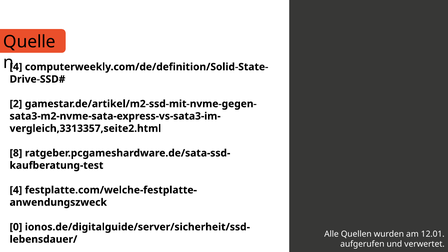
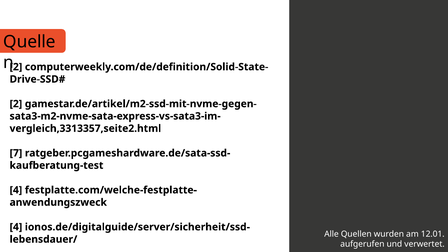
4: 4 -> 2 (16, 67)
8: 8 -> 7 (16, 153)
0: 0 -> 4 (16, 227)
